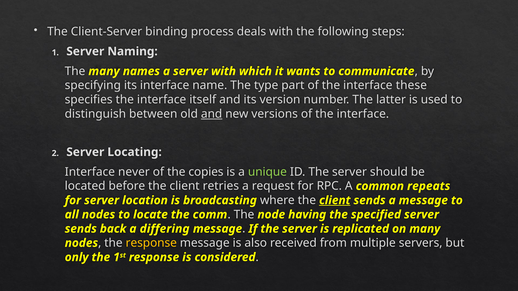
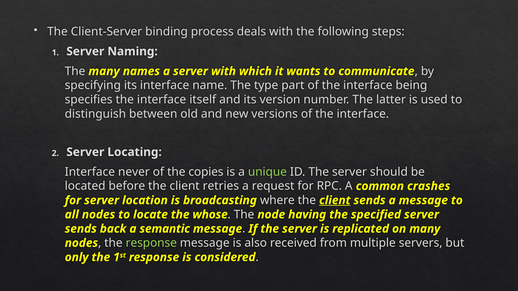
these: these -> being (411, 86)
and underline: present -> none (212, 114)
repeats: repeats -> crashes (429, 186)
comm: comm -> whose (210, 215)
differing: differing -> semantic (165, 229)
response colour: yellow -> light green (151, 243)
